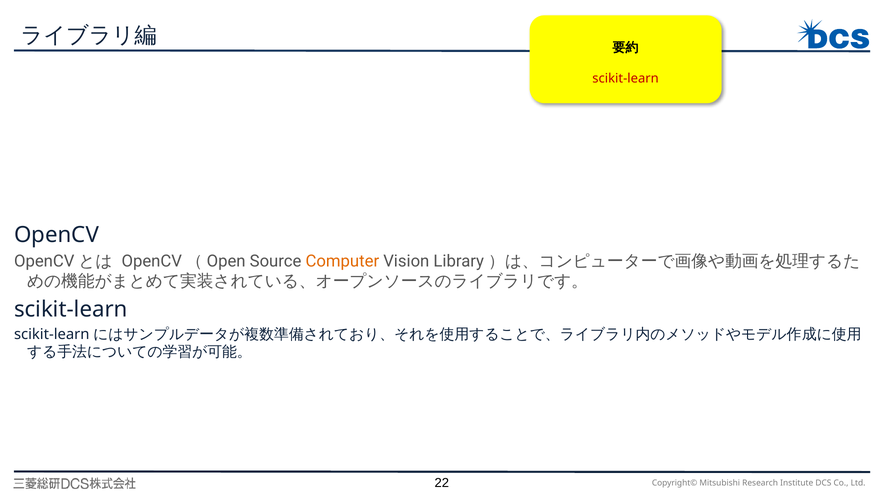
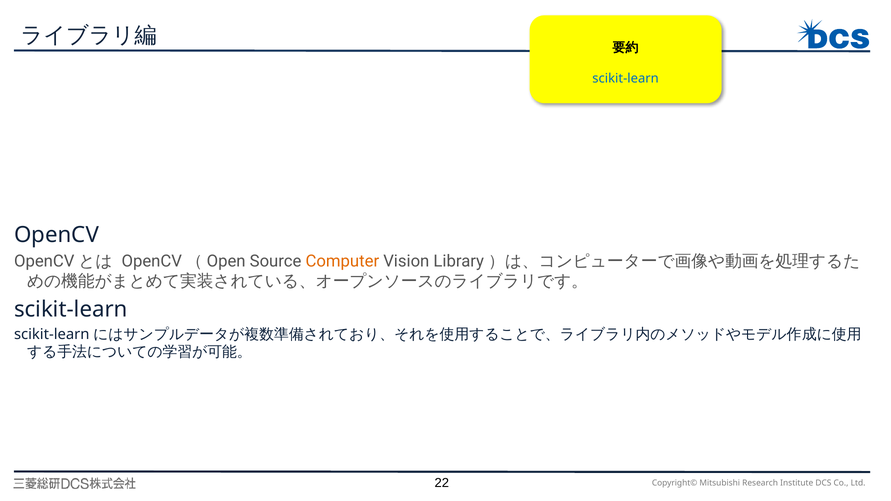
scikit-learn colour: red -> blue (626, 78)
